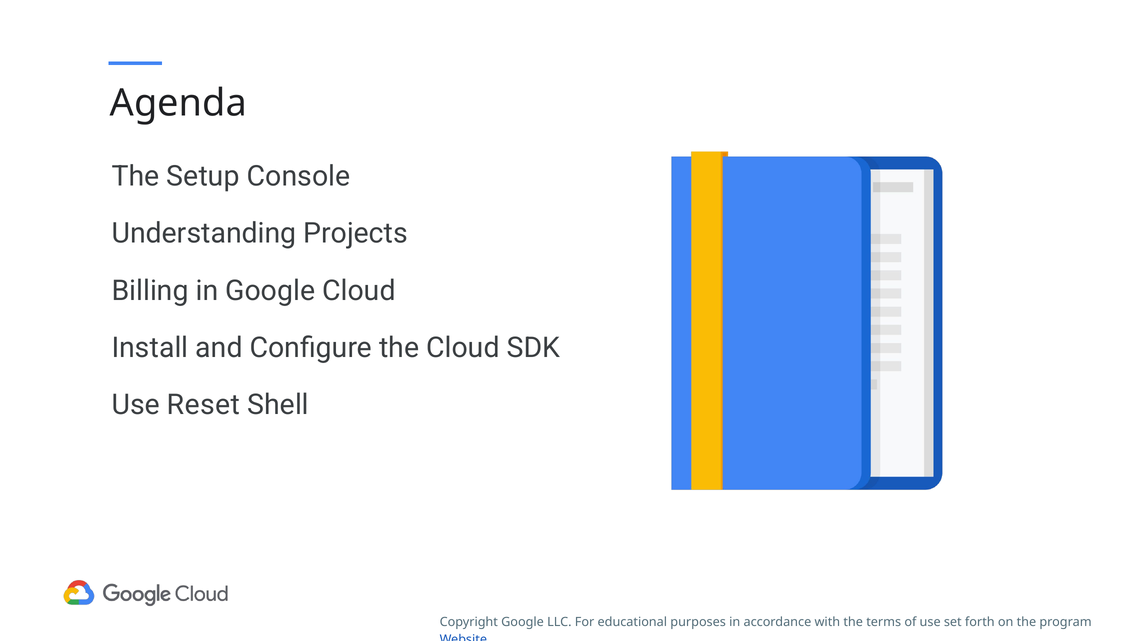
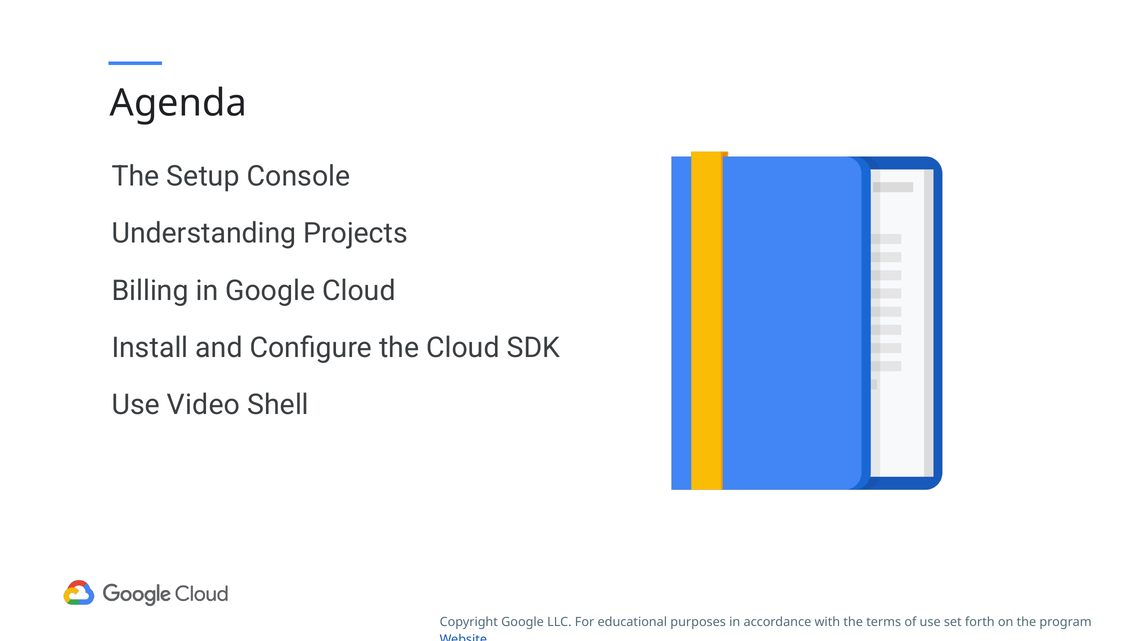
Reset: Reset -> Video (203, 405)
